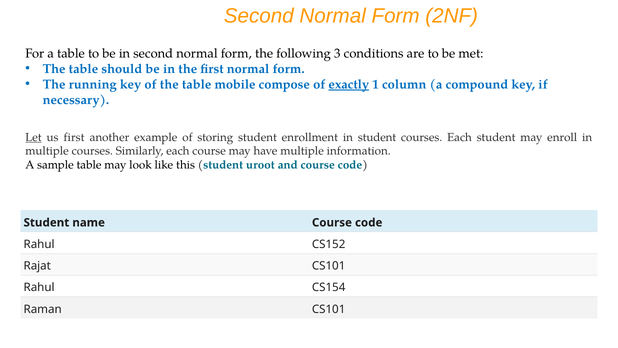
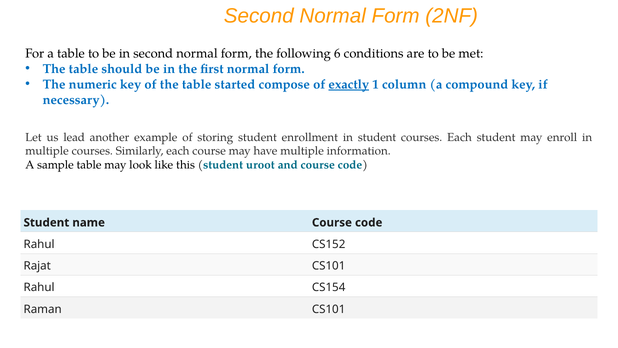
3: 3 -> 6 (337, 53)
running: running -> numeric (93, 84)
mobile: mobile -> started (235, 84)
Let underline: present -> none (33, 137)
us first: first -> lead (74, 137)
